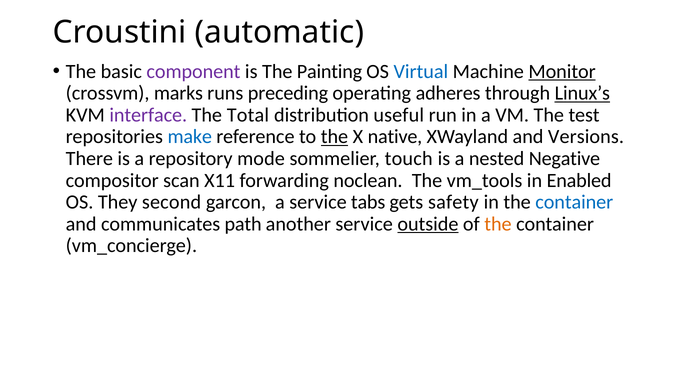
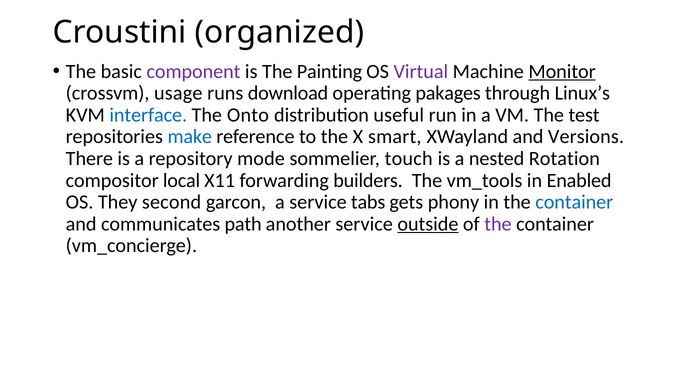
automatic: automatic -> organized (279, 32)
Virtual colour: blue -> purple (421, 71)
marks: marks -> usage (178, 93)
preceding: preceding -> download (288, 93)
adheres: adheres -> pakages (448, 93)
Linux’s underline: present -> none (582, 93)
interface colour: purple -> blue (148, 115)
Total: Total -> Onto (248, 115)
the underline: present -> none (334, 137)
native: native -> smart (395, 137)
Negative: Negative -> Rotation (564, 159)
scan: scan -> local (182, 180)
noclean: noclean -> builders (368, 180)
safety: safety -> phony (453, 202)
the colour: orange -> purple (498, 224)
